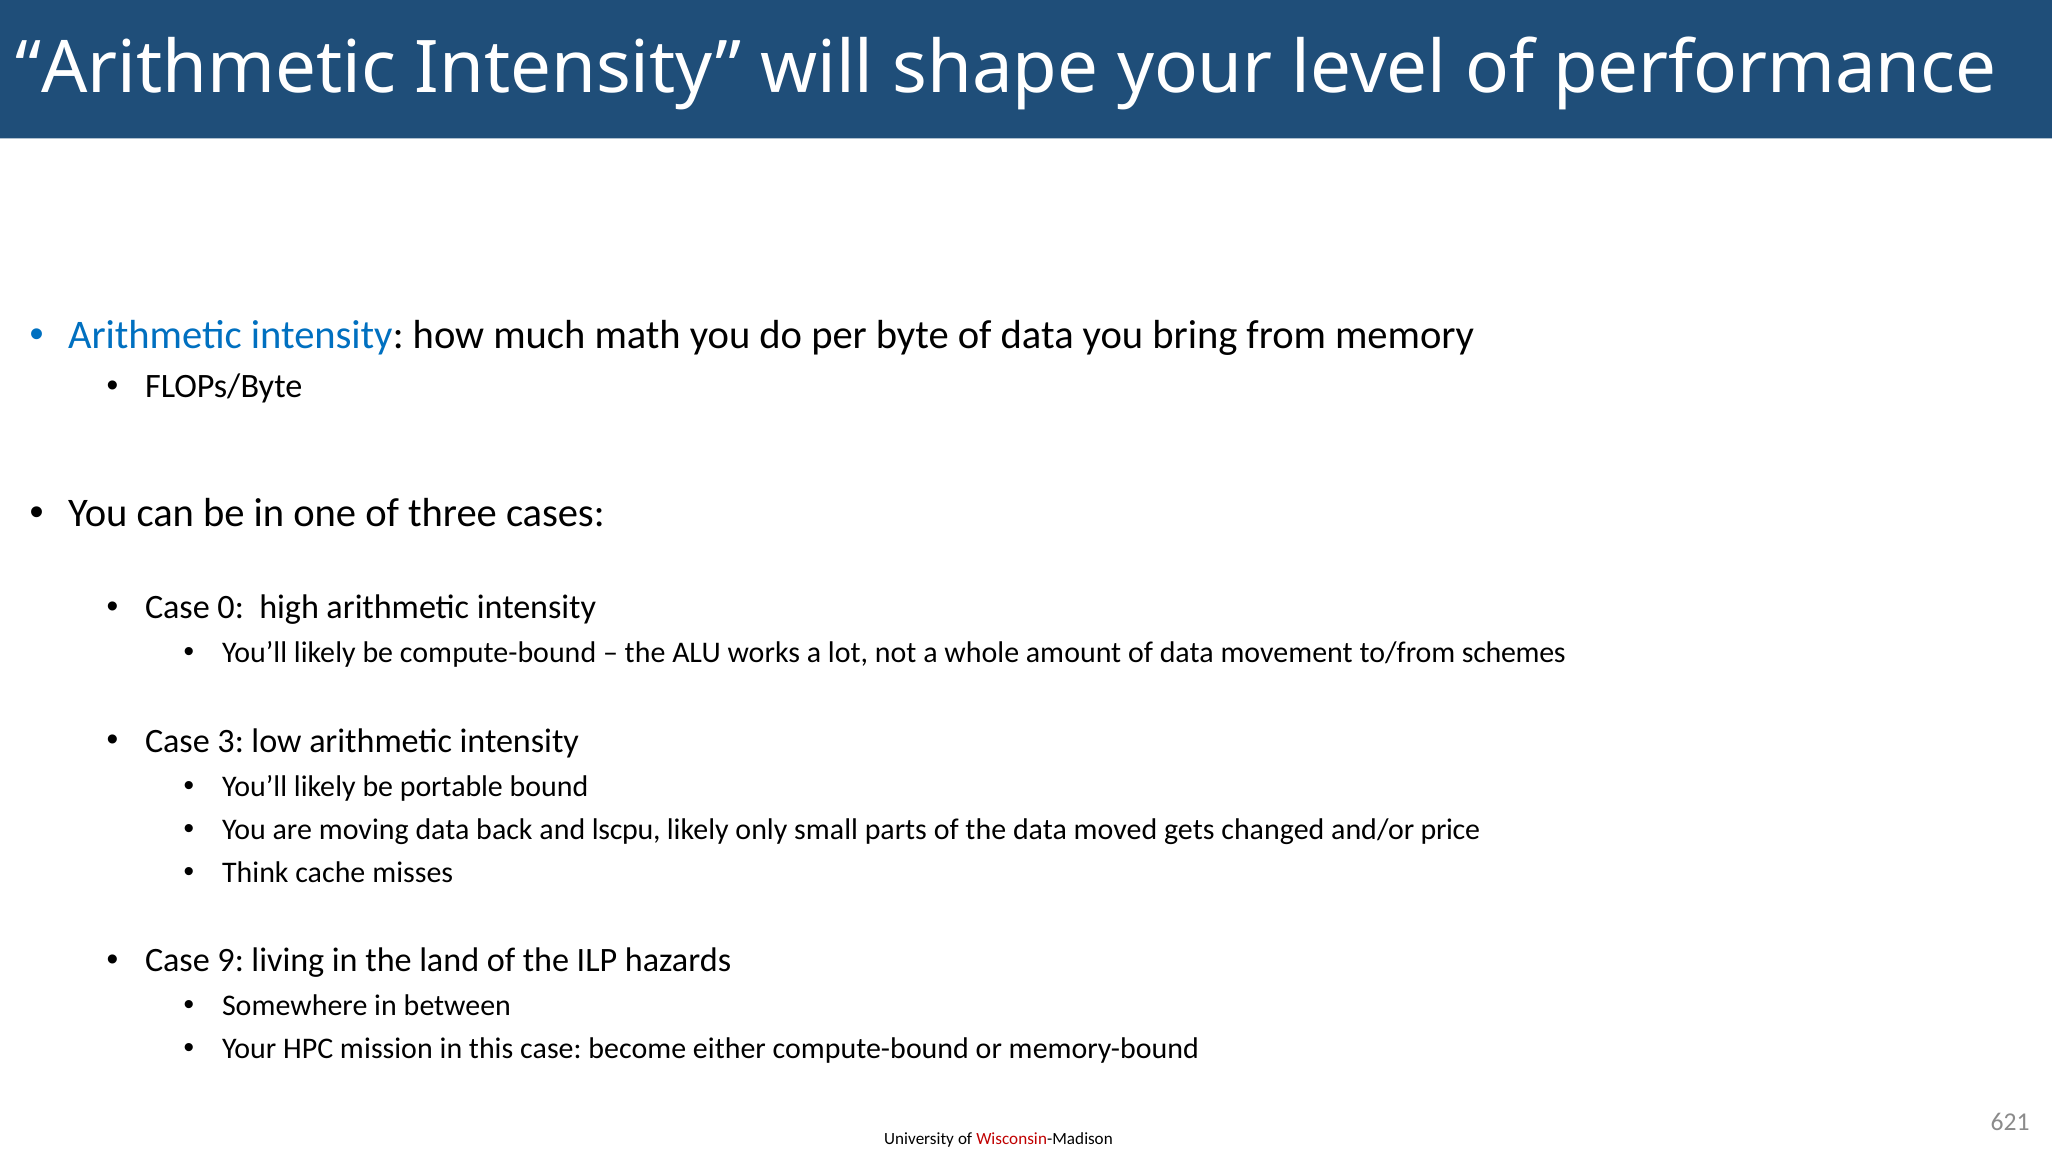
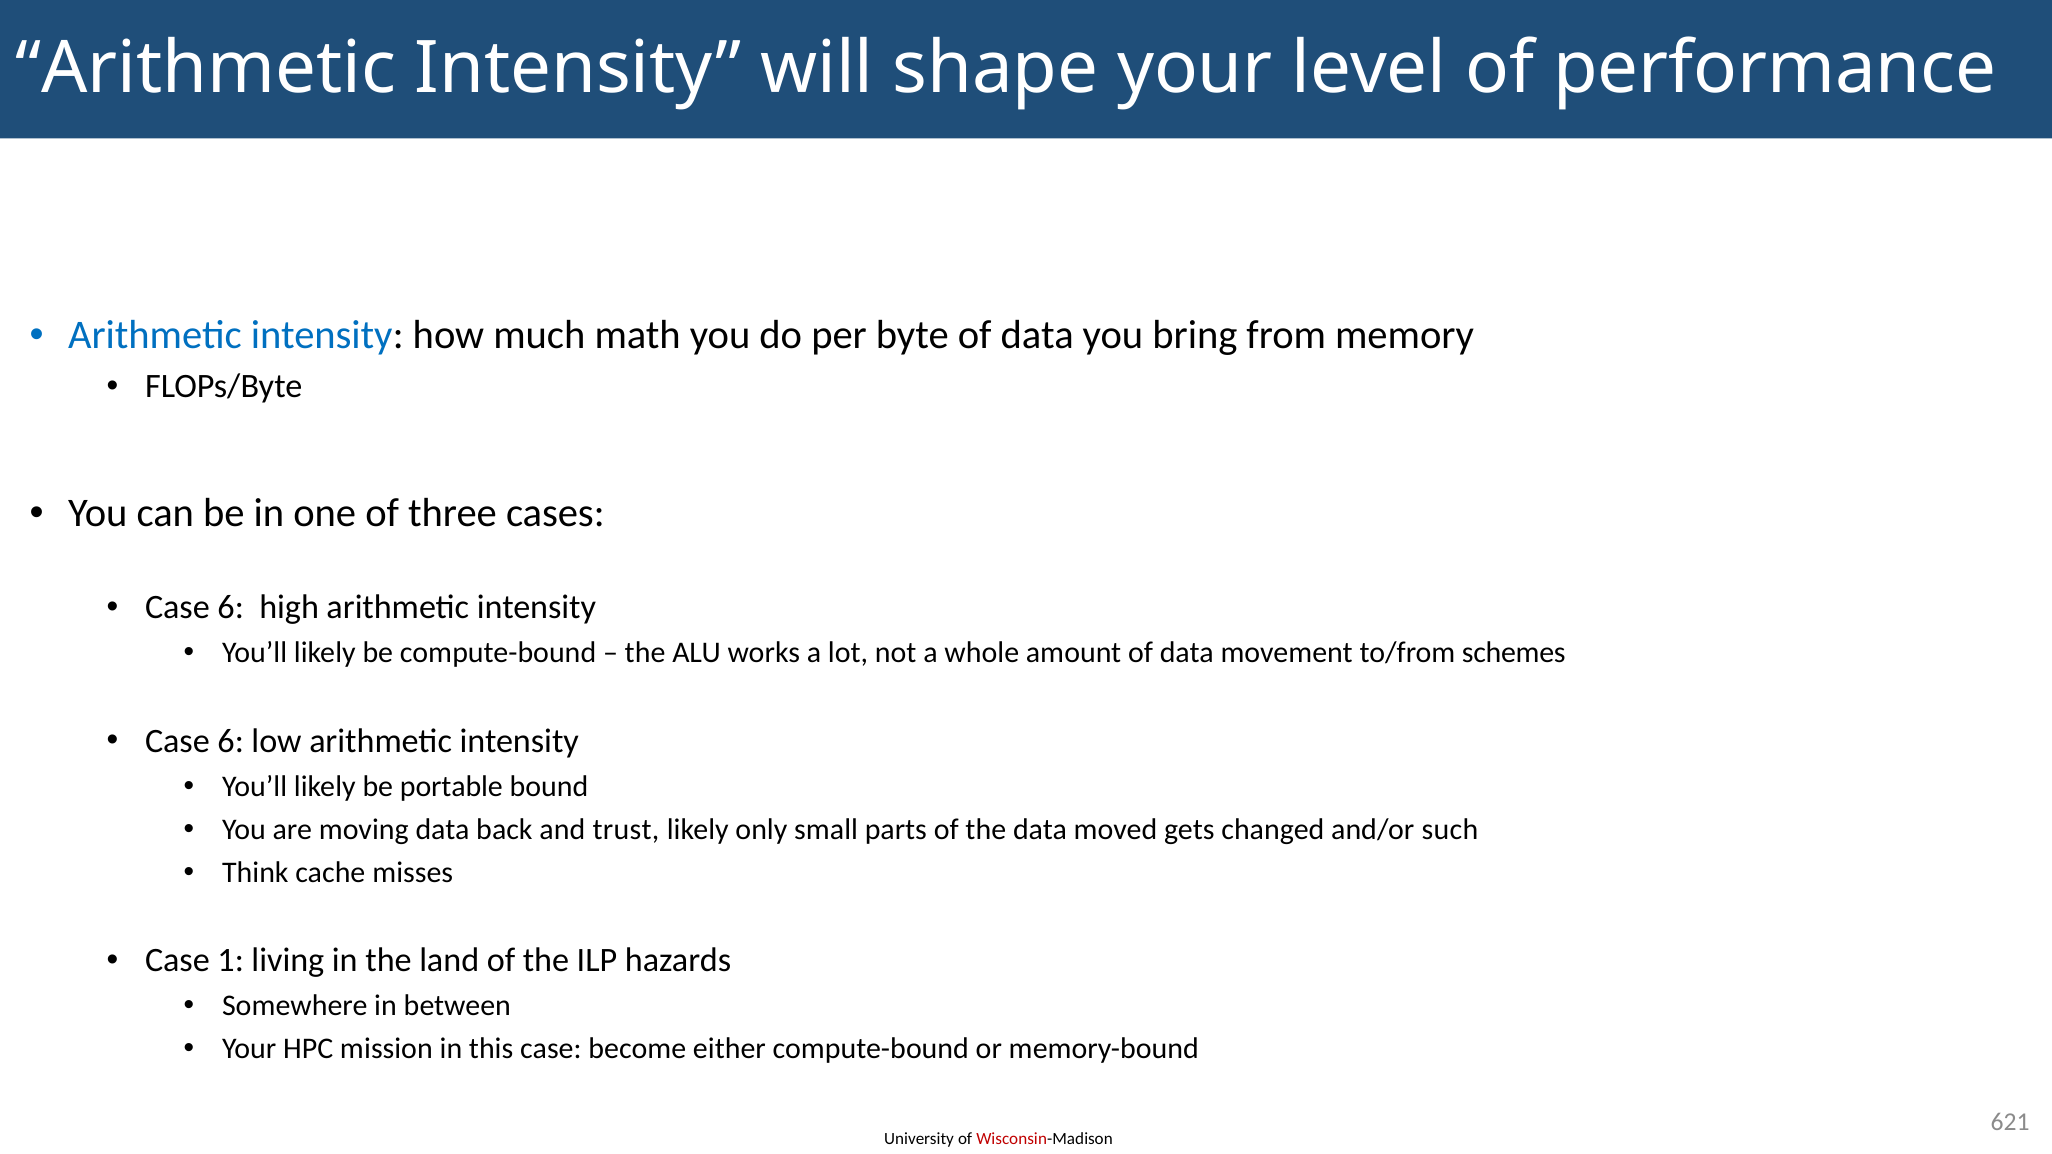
0: 0 -> 6 (231, 608)
3: 3 -> 6 (231, 741)
lscpu: lscpu -> trust (626, 830)
price: price -> such (1450, 830)
9: 9 -> 1 (231, 961)
